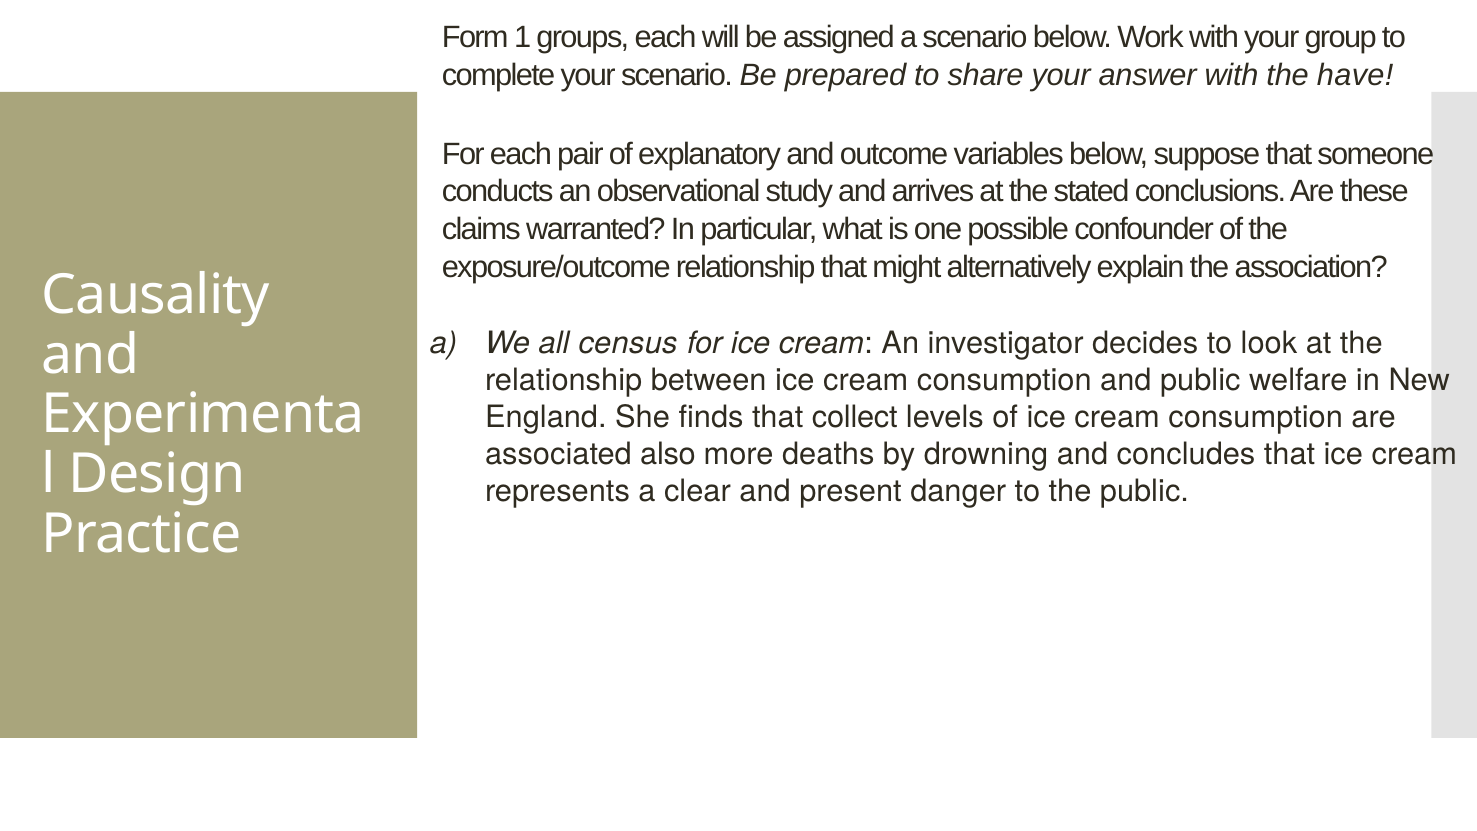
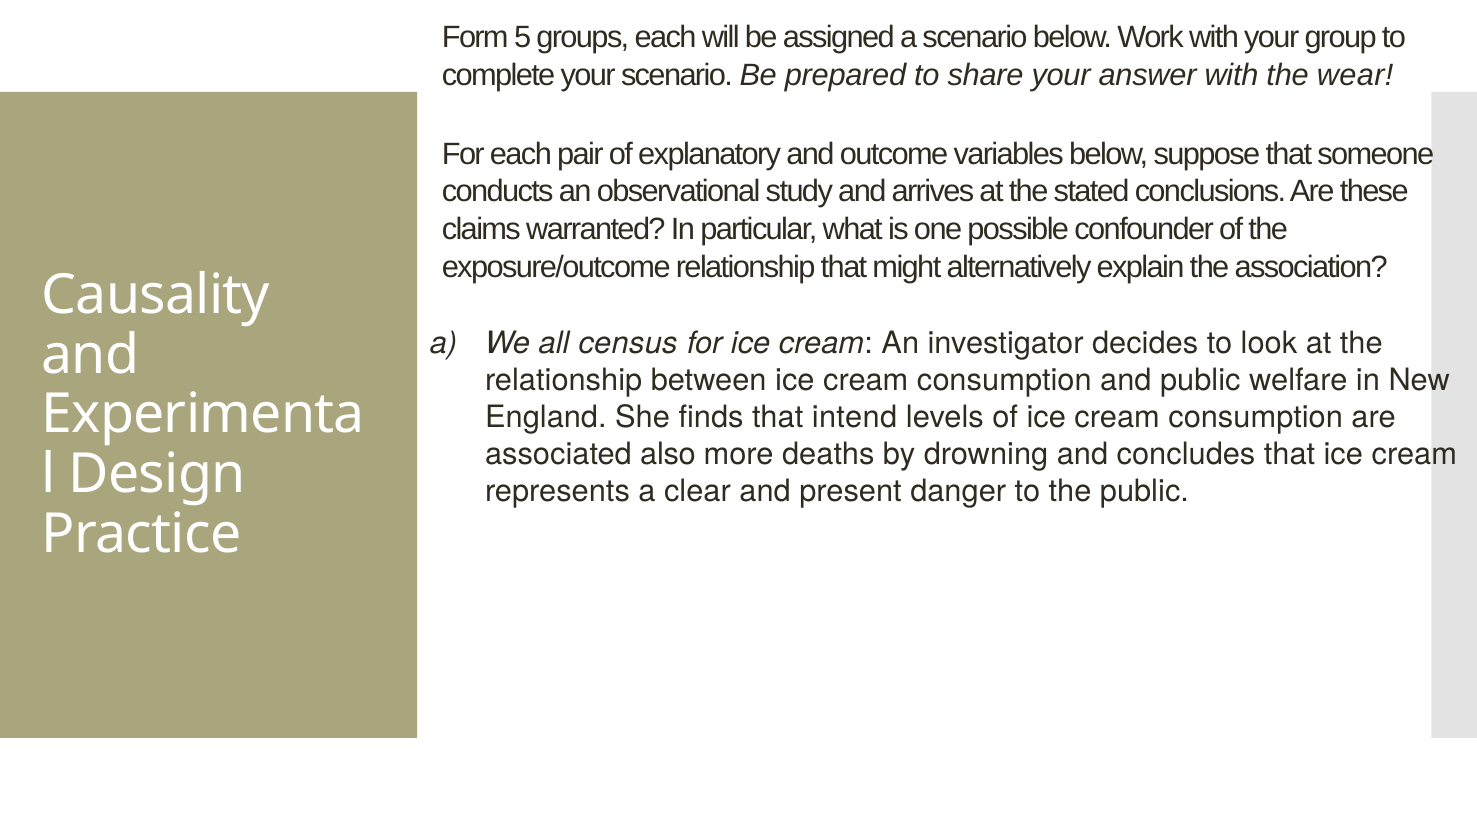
1: 1 -> 5 (523, 38)
have: have -> wear (1355, 75)
collect: collect -> intend (855, 417)
